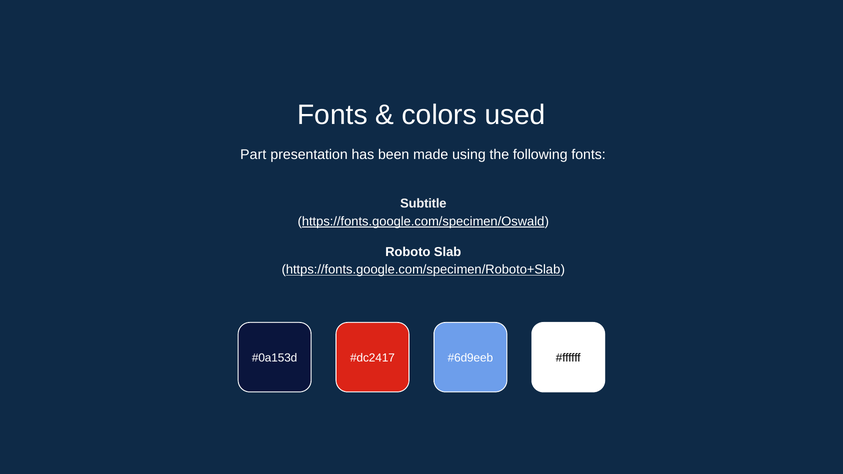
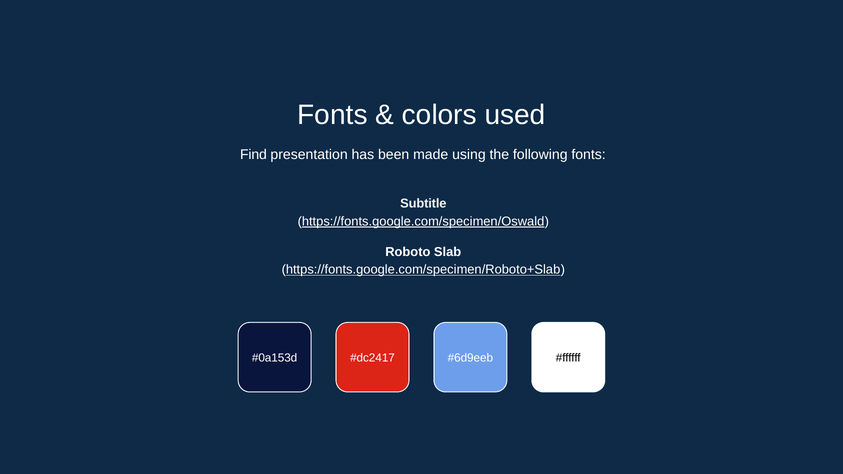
Part: Part -> Find (253, 155)
